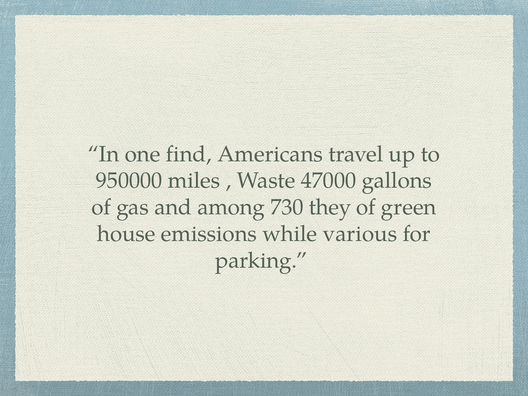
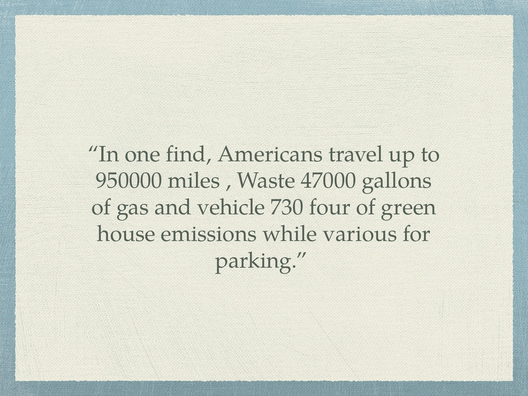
among: among -> vehicle (231, 207)
they: they -> four (330, 207)
